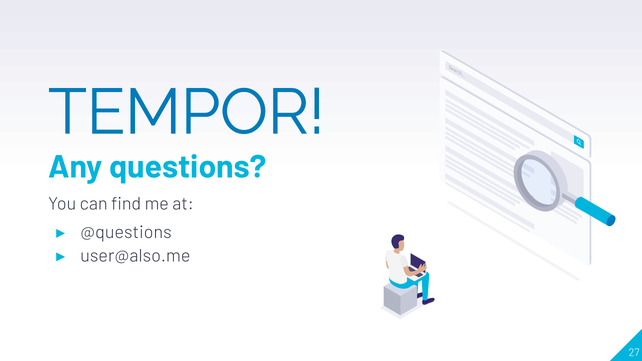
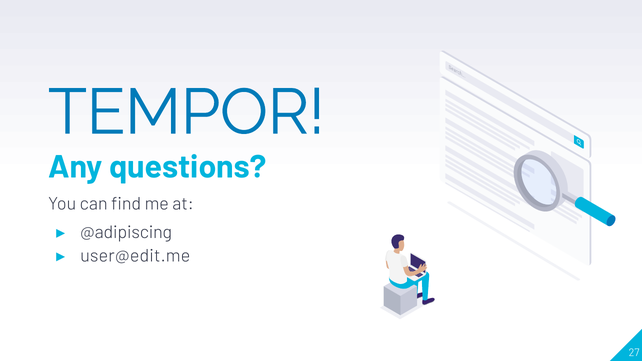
@questions: @questions -> @adipiscing (126, 233)
user@also.me: user@also.me -> user@edit.me (135, 256)
